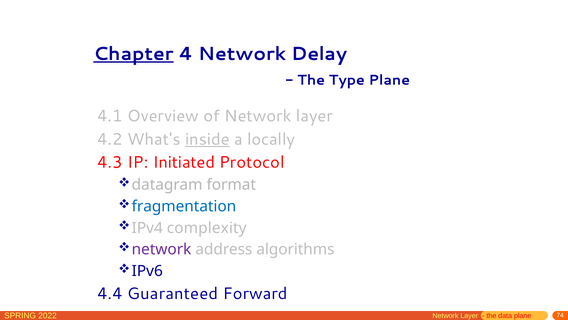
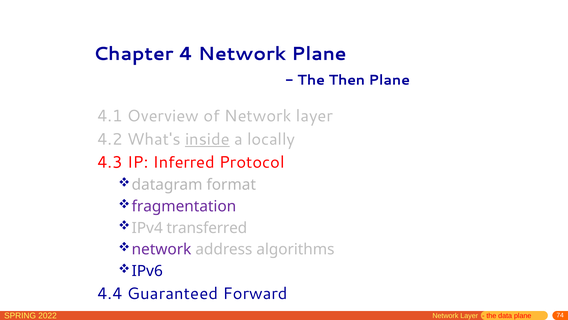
Chapter underline: present -> none (134, 54)
Network Delay: Delay -> Plane (319, 54)
Type: Type -> Then (347, 80)
Initiated: Initiated -> Inferred (184, 162)
fragmentation colour: blue -> purple (184, 206)
complexity: complexity -> transferred (207, 228)
